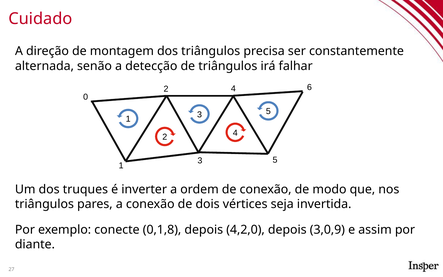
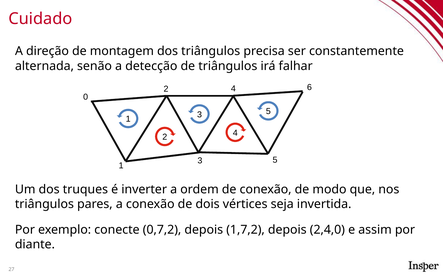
0,1,8: 0,1,8 -> 0,7,2 (162, 230)
4,2,0: 4,2,0 -> 1,7,2 (246, 230)
3,0,9: 3,0,9 -> 2,4,0 (327, 230)
